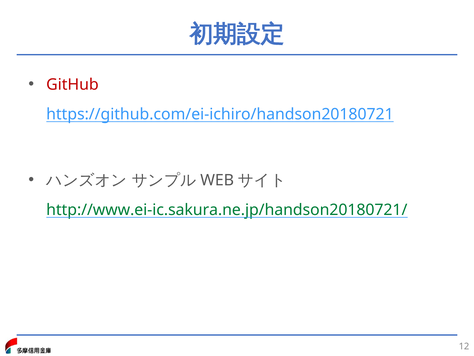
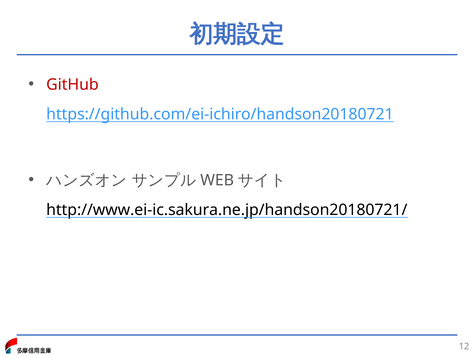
http://www.ei-ic.sakura.ne.jp/handson20180721/ colour: green -> black (227, 210)
